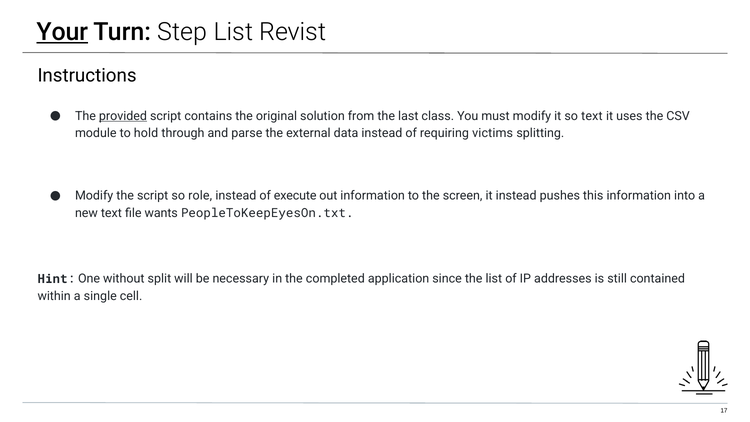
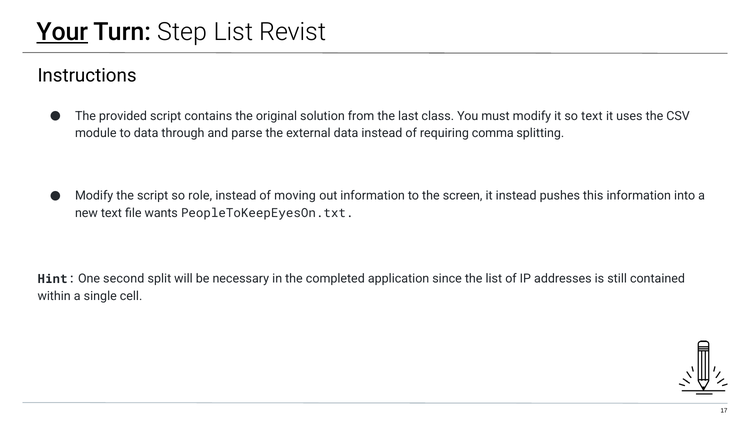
provided underline: present -> none (123, 116)
to hold: hold -> data (146, 133)
victims: victims -> comma (493, 133)
execute: execute -> moving (295, 196)
without: without -> second (124, 279)
